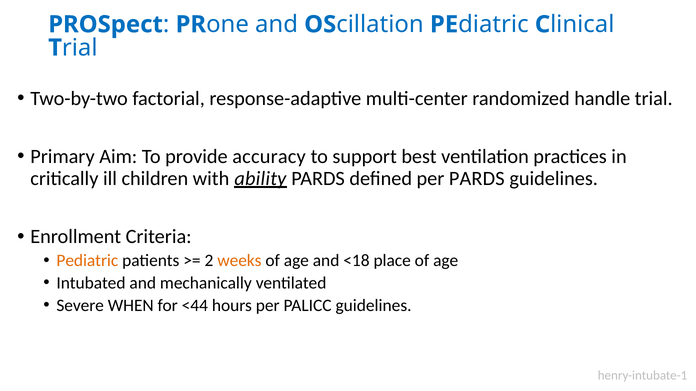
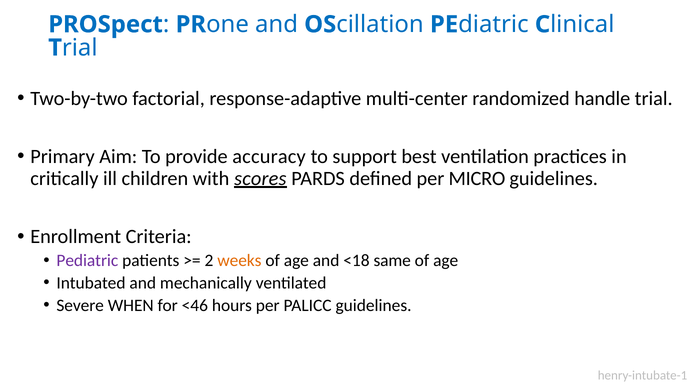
ability: ability -> scores (260, 179)
per PARDS: PARDS -> MICRO (477, 179)
Pediatric colour: orange -> purple (87, 261)
place: place -> same (392, 261)
<44: <44 -> <46 (195, 306)
